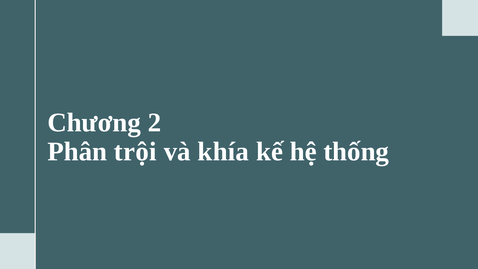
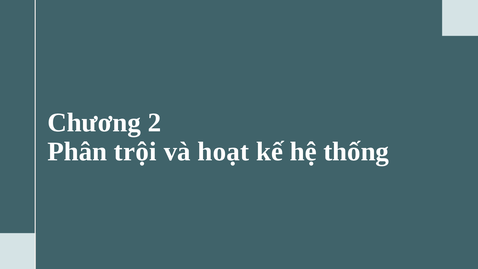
khía: khía -> hoạt (223, 152)
